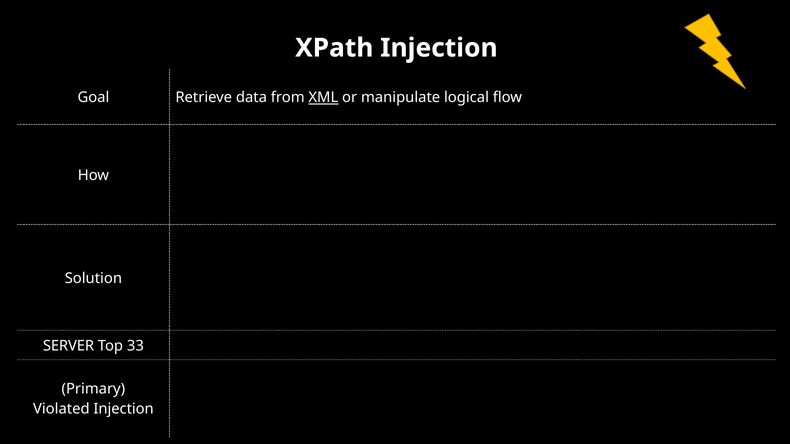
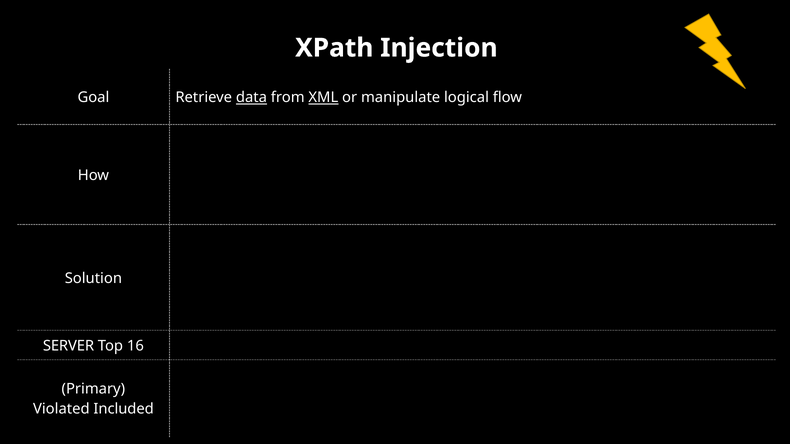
data underline: none -> present (251, 98)
33: 33 -> 16 (135, 346)
Violated Injection: Injection -> Included (124, 409)
